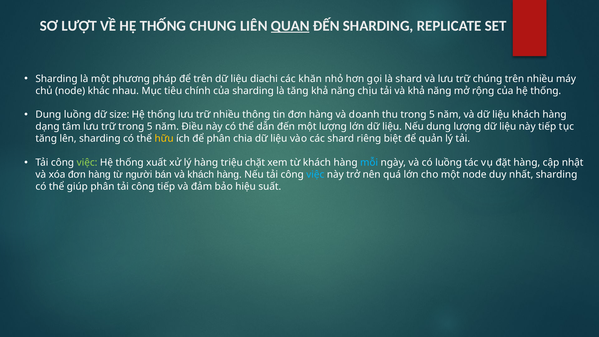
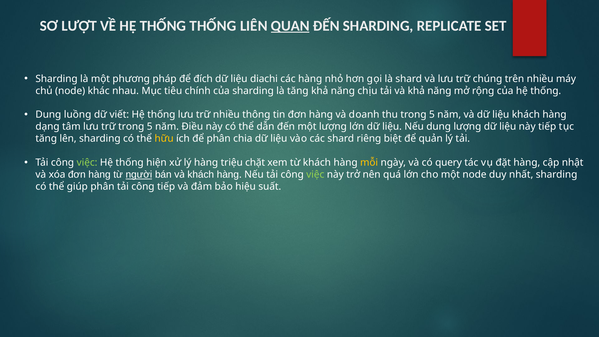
THỐNG CHUNG: CHUNG -> THỐNG (213, 26)
để trên: trên -> đích (203, 79)
các khăn: khăn -> hàng (310, 79)
size: size -> viết (119, 115)
xuất: xuất -> hiện (156, 163)
mỗi colour: light blue -> yellow (369, 163)
có luồng: luồng -> query (449, 163)
người underline: none -> present (139, 175)
việc colour: light blue -> light green (315, 175)
